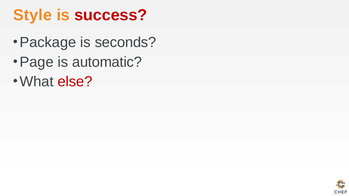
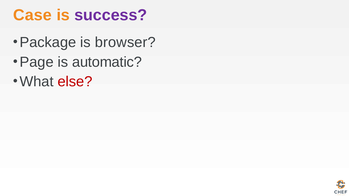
Style: Style -> Case (33, 15)
success colour: red -> purple (111, 15)
seconds: seconds -> browser (125, 42)
